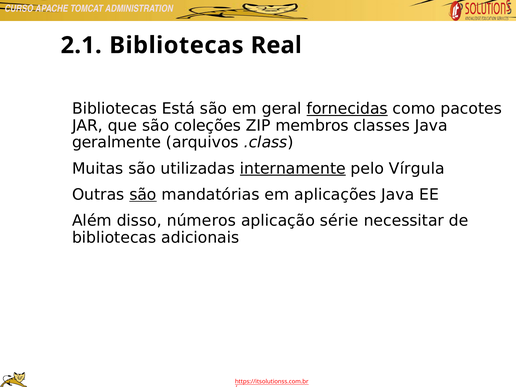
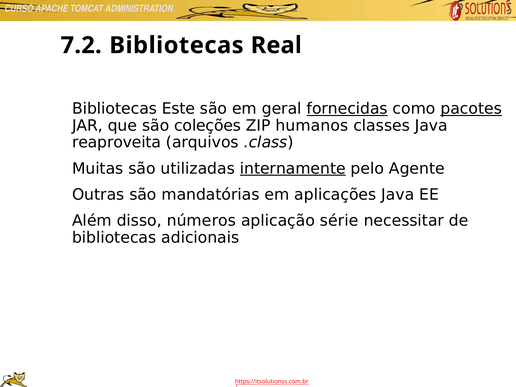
2.1: 2.1 -> 7.2 (81, 45)
Está: Está -> Este (179, 109)
pacotes underline: none -> present (471, 109)
membros: membros -> humanos (312, 126)
geralmente: geralmente -> reaproveita (117, 142)
Vírgula: Vírgula -> Agente (417, 169)
são underline: present -> none (143, 195)
